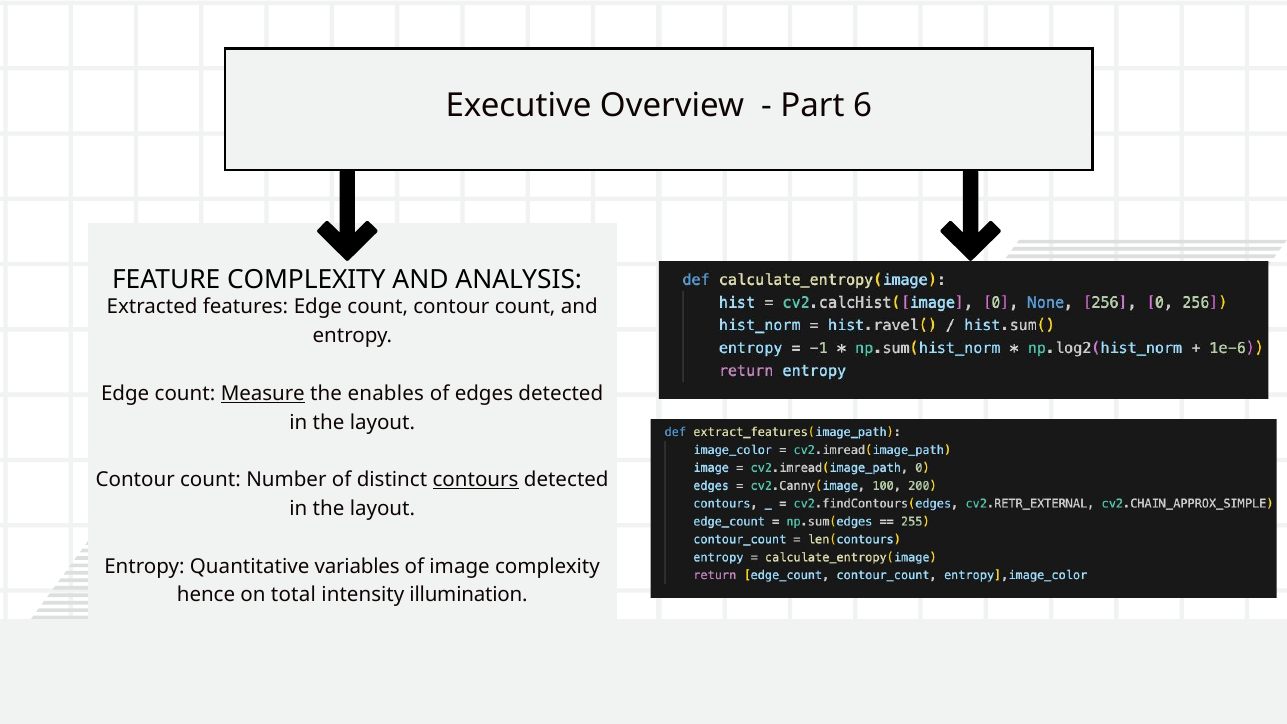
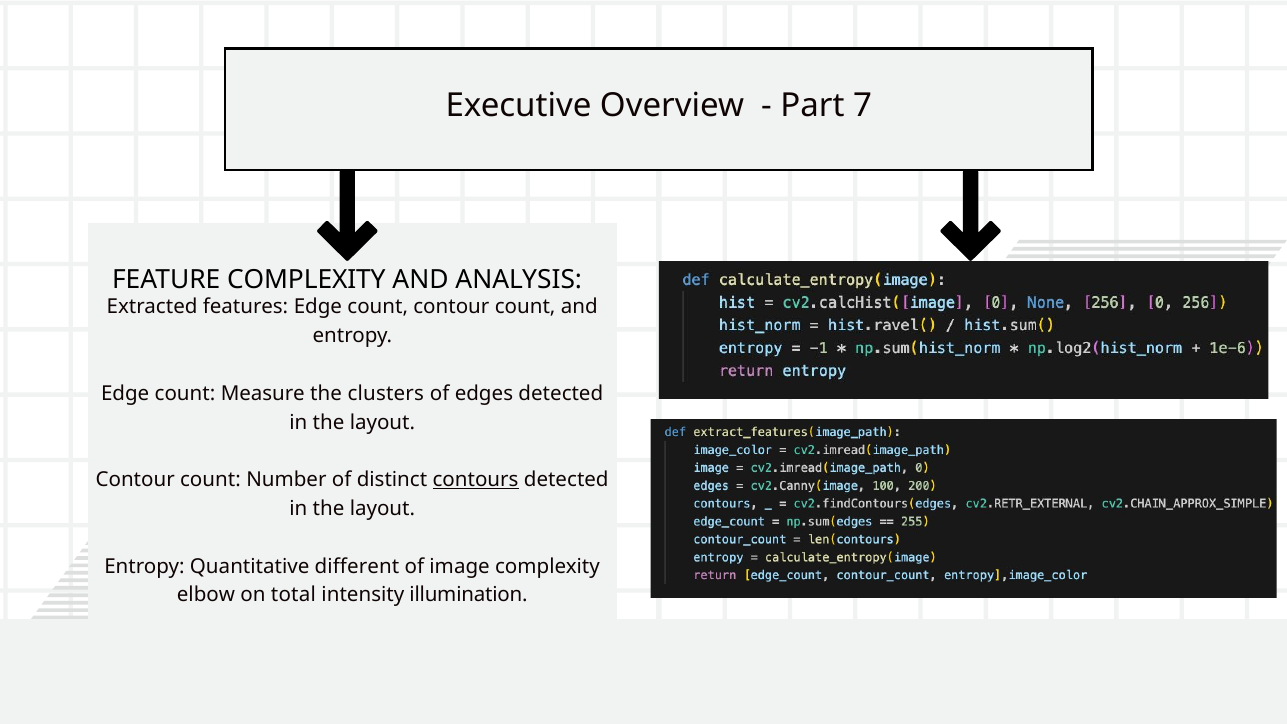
6: 6 -> 7 (862, 106)
Measure underline: present -> none (263, 394)
enables: enables -> clusters (386, 394)
variables: variables -> different (357, 566)
hence: hence -> elbow (206, 595)
